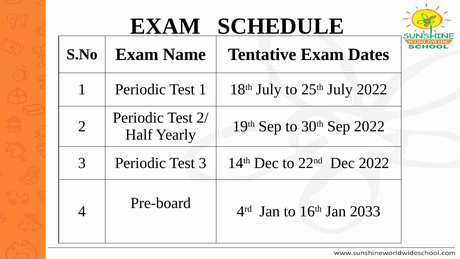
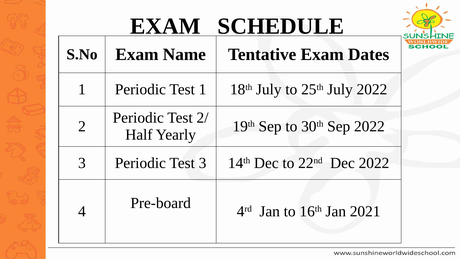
2033: 2033 -> 2021 (365, 211)
